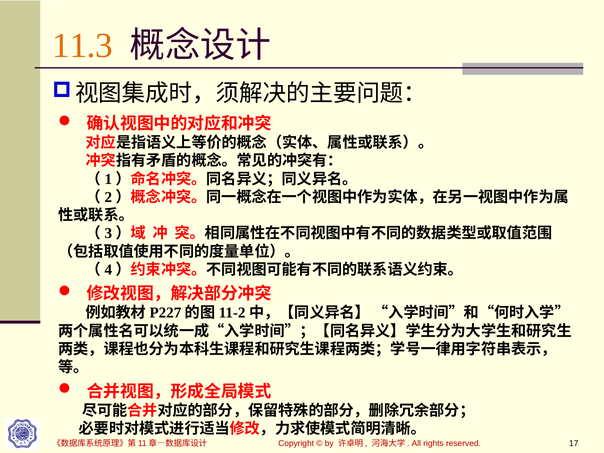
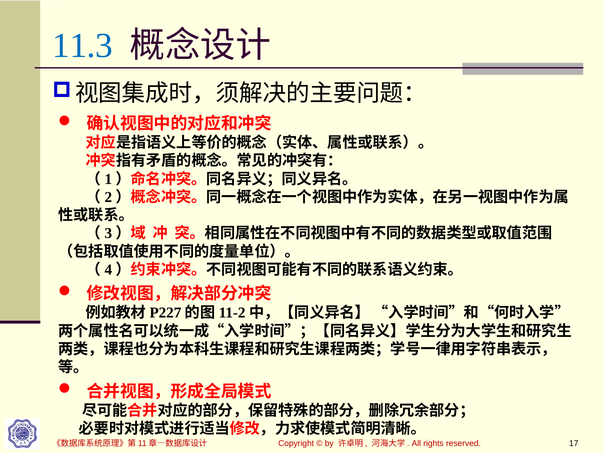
11.3 colour: orange -> blue (83, 46)
